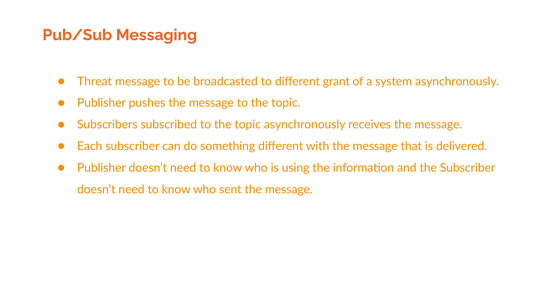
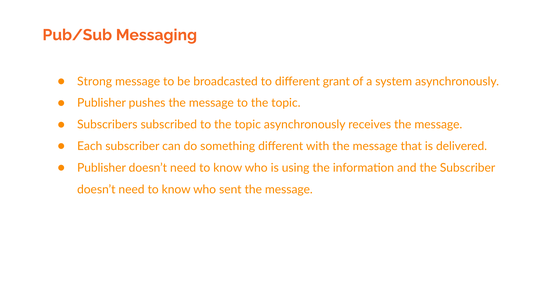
Threat: Threat -> Strong (95, 82)
